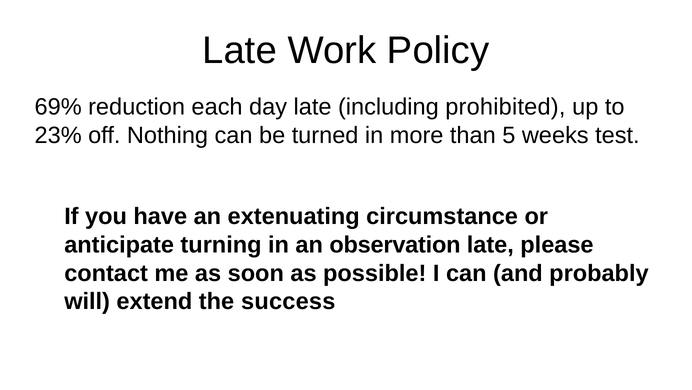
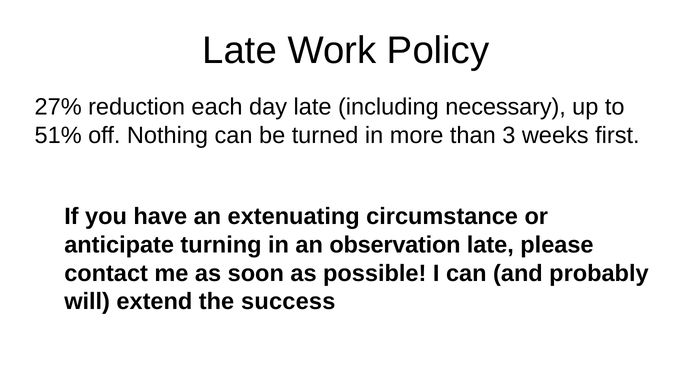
69%: 69% -> 27% (58, 107)
prohibited: prohibited -> necessary (506, 107)
23%: 23% -> 51% (58, 135)
5: 5 -> 3 (509, 135)
test: test -> first (617, 135)
